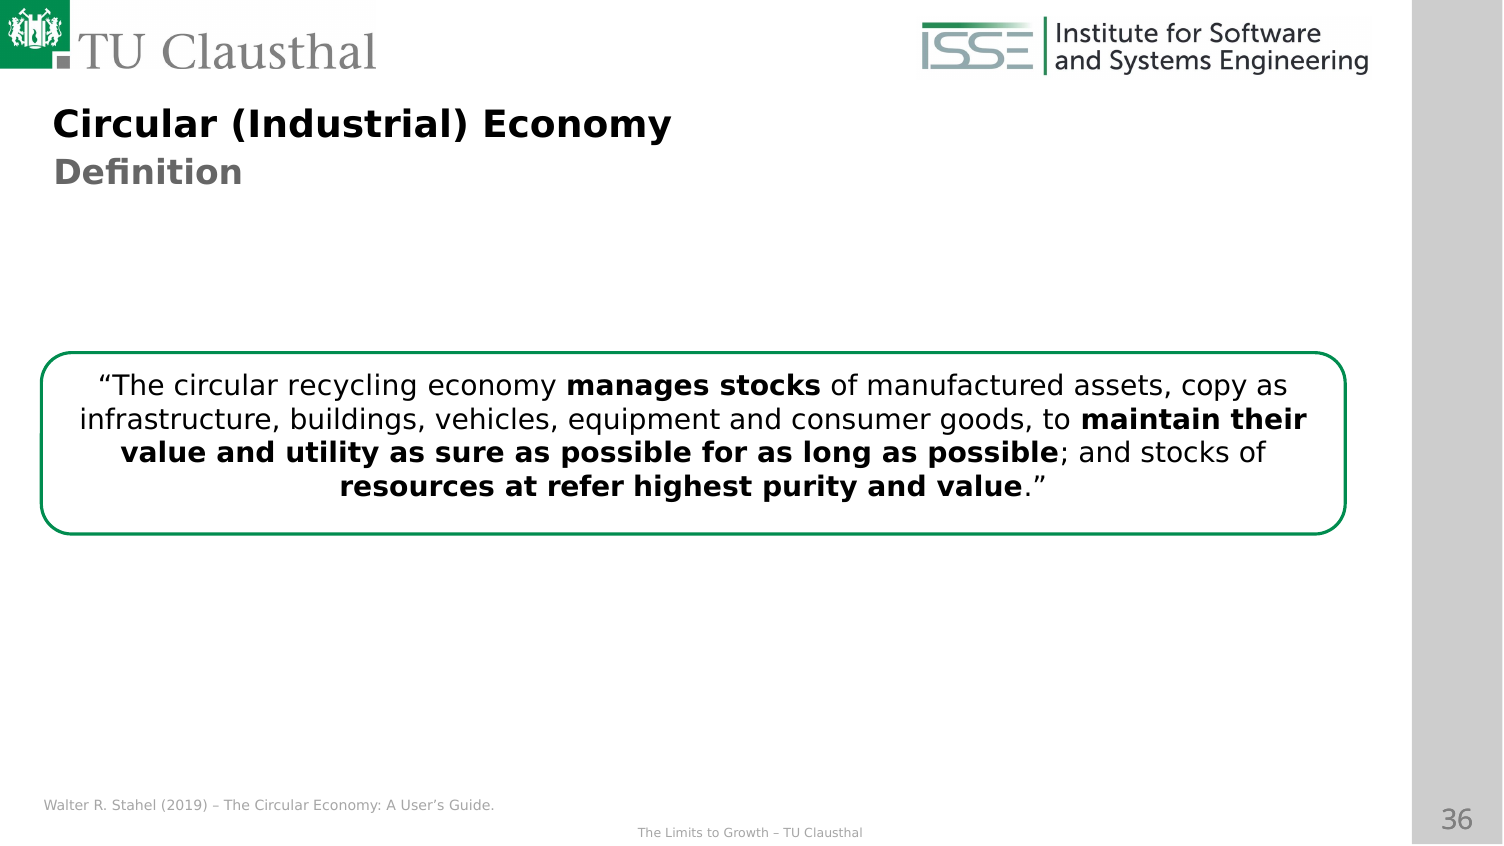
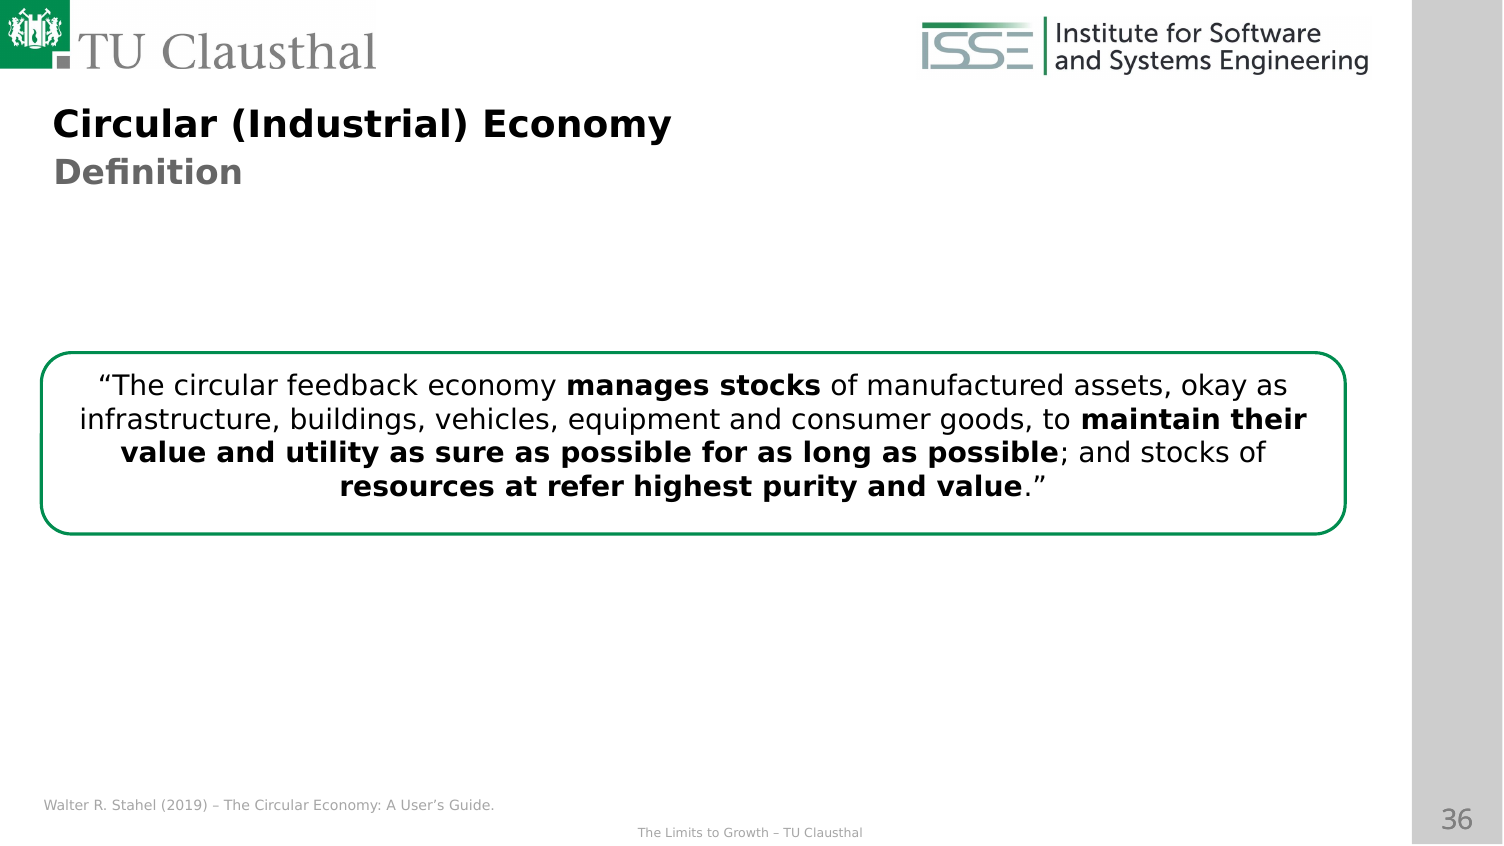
recycling: recycling -> feedback (353, 386)
copy: copy -> okay (1214, 386)
